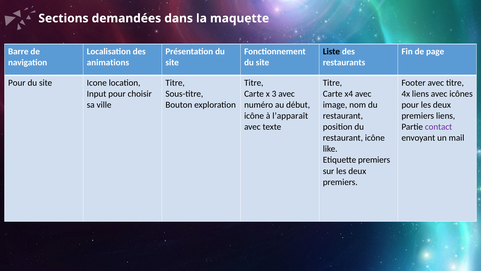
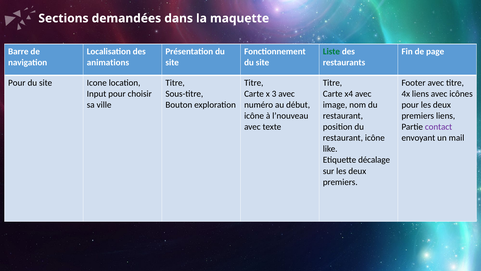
Liste colour: black -> green (331, 51)
l’apparaît: l’apparaît -> l’nouveau (290, 116)
Etiquette premiers: premiers -> décalage (374, 160)
